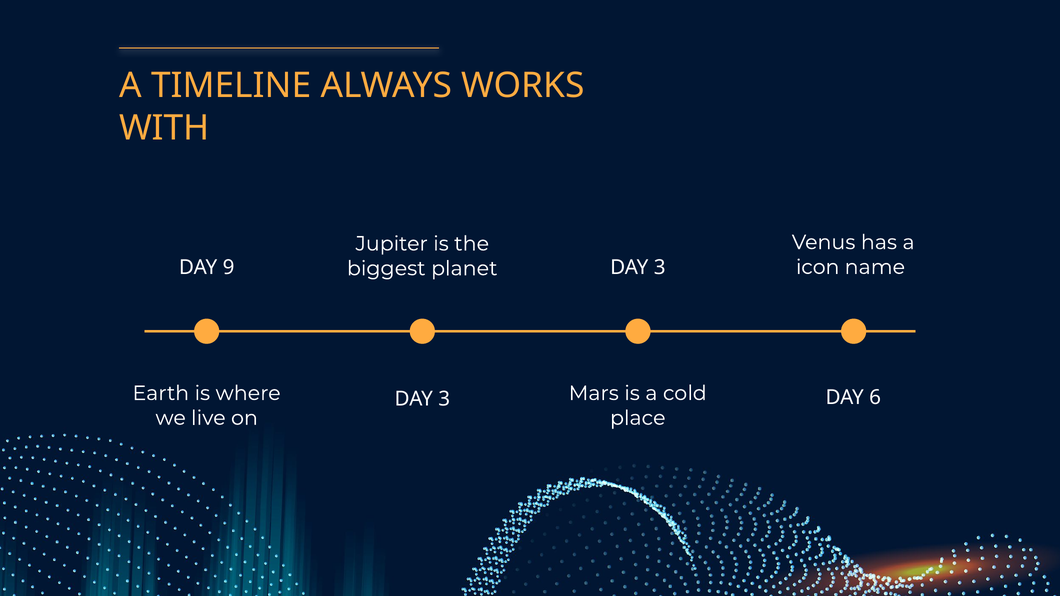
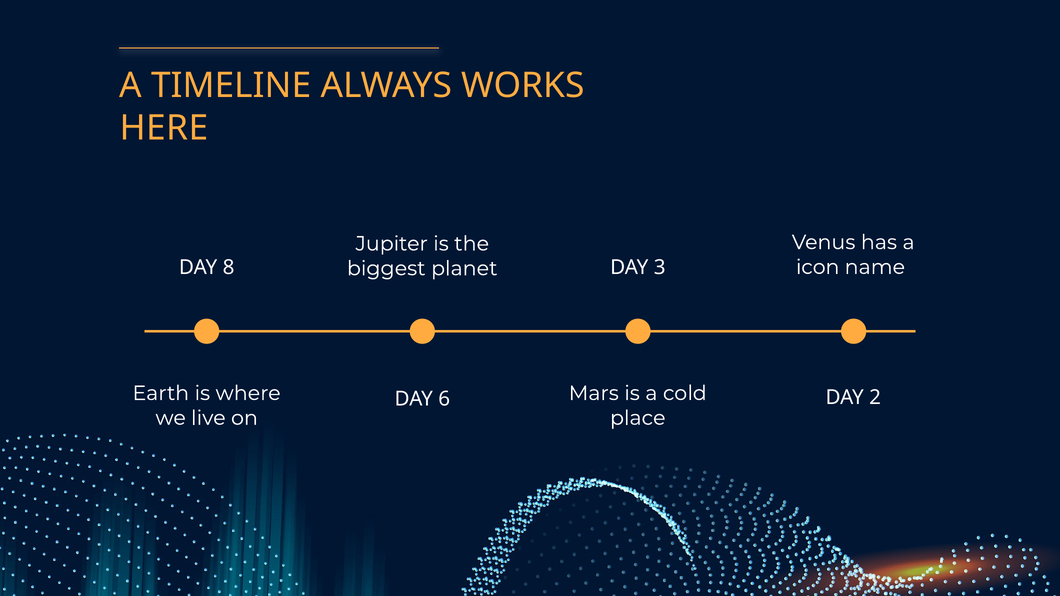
WITH: WITH -> HERE (164, 128)
9: 9 -> 8 (229, 268)
6: 6 -> 2 (875, 398)
3: 3 -> 6 (444, 399)
